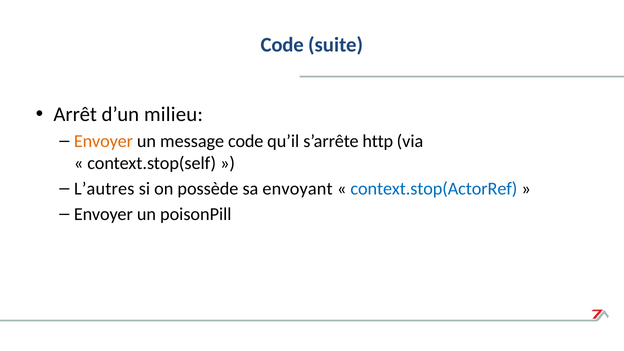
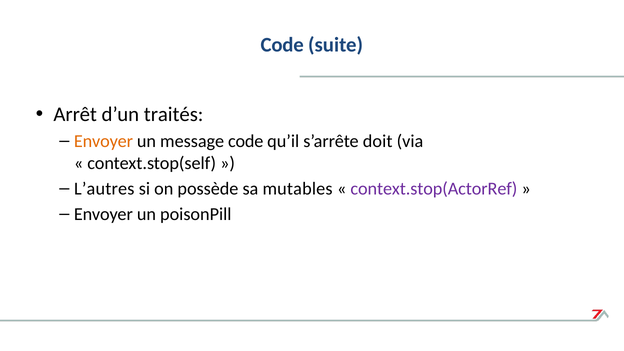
milieu: milieu -> traités (174, 114)
http: http -> doit (378, 141)
envoyant: envoyant -> mutables (298, 189)
context.stop(ActorRef colour: blue -> purple (434, 189)
